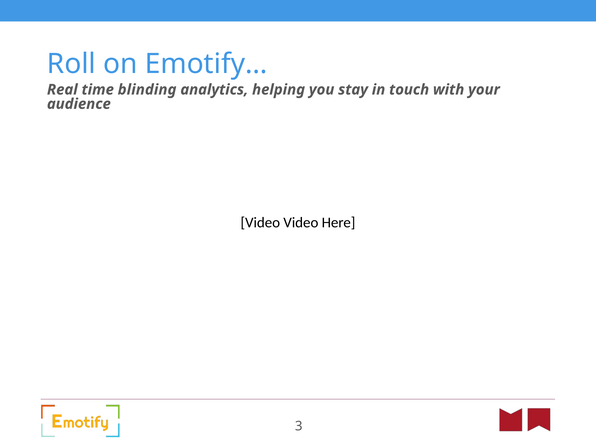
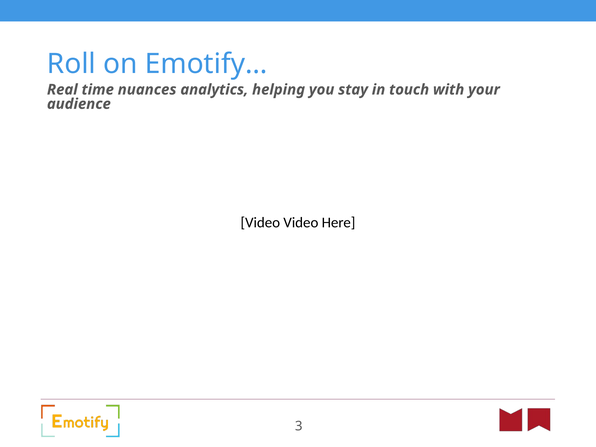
blinding: blinding -> nuances (147, 90)
